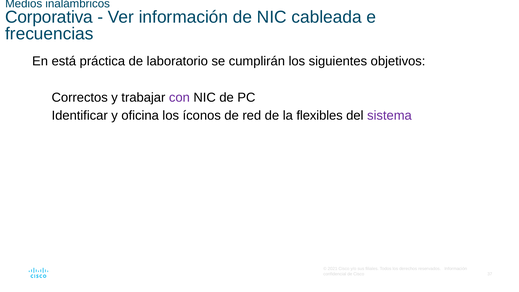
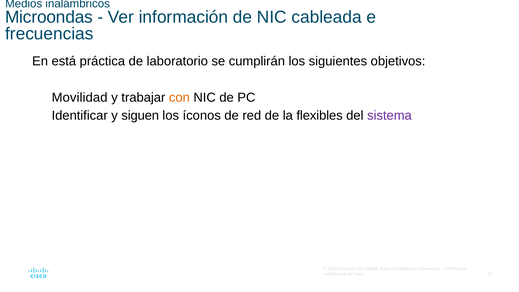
Corporativa: Corporativa -> Microondas (49, 17)
Correctos: Correctos -> Movilidad (80, 97)
con colour: purple -> orange (179, 97)
oficina: oficina -> siguen (140, 116)
